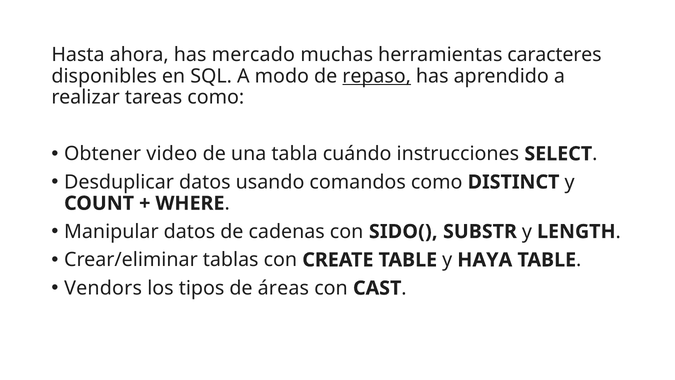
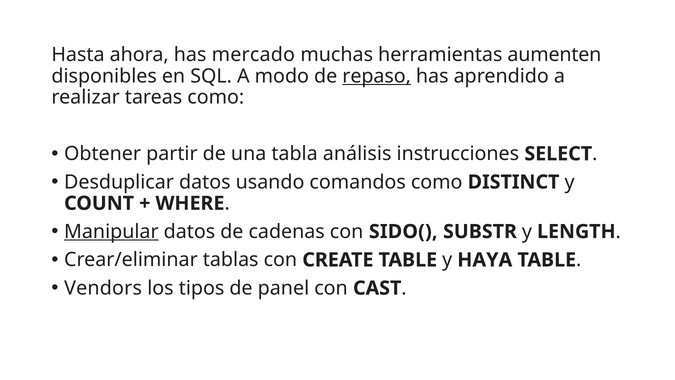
caracteres: caracteres -> aumenten (554, 55)
video: video -> partir (172, 154)
cuándo: cuándo -> análisis (357, 154)
Manipular underline: none -> present (111, 231)
áreas: áreas -> panel (283, 288)
